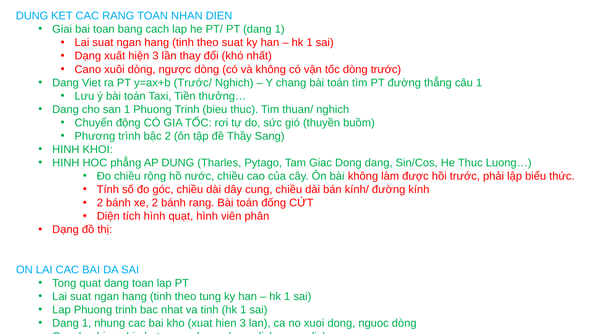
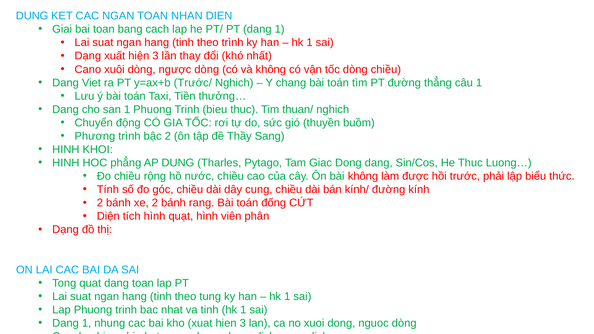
CAC RANG: RANG -> NGAN (118, 16)
theo suat: suat -> trình (233, 43)
dòng trước: trước -> chiều (386, 69)
